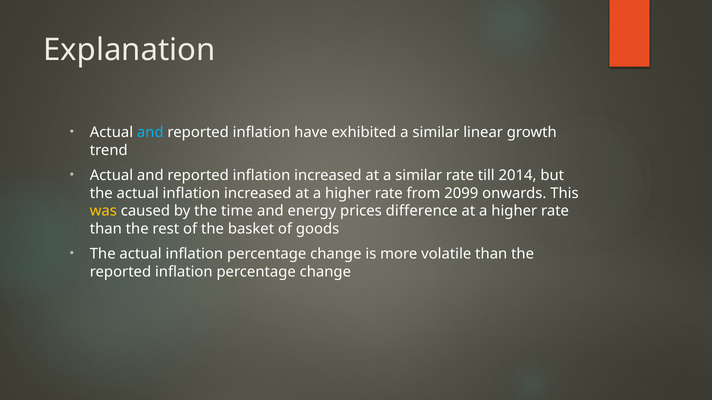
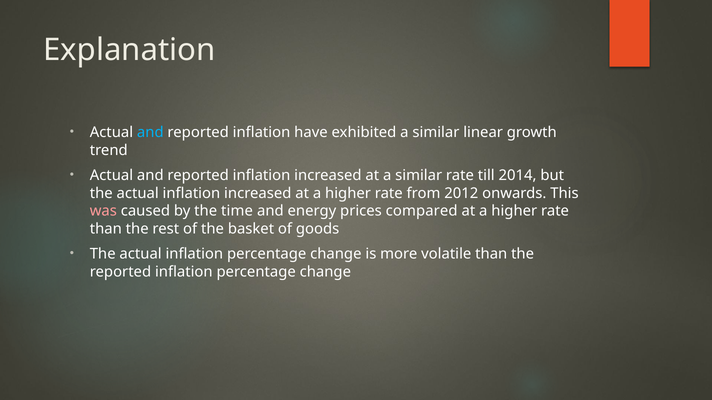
2099: 2099 -> 2012 (461, 193)
was colour: yellow -> pink (103, 211)
difference: difference -> compared (422, 211)
